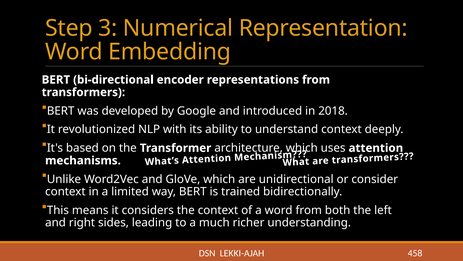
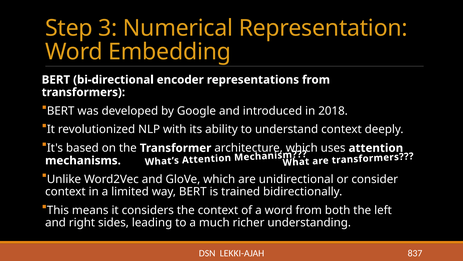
458: 458 -> 837 (415, 253)
